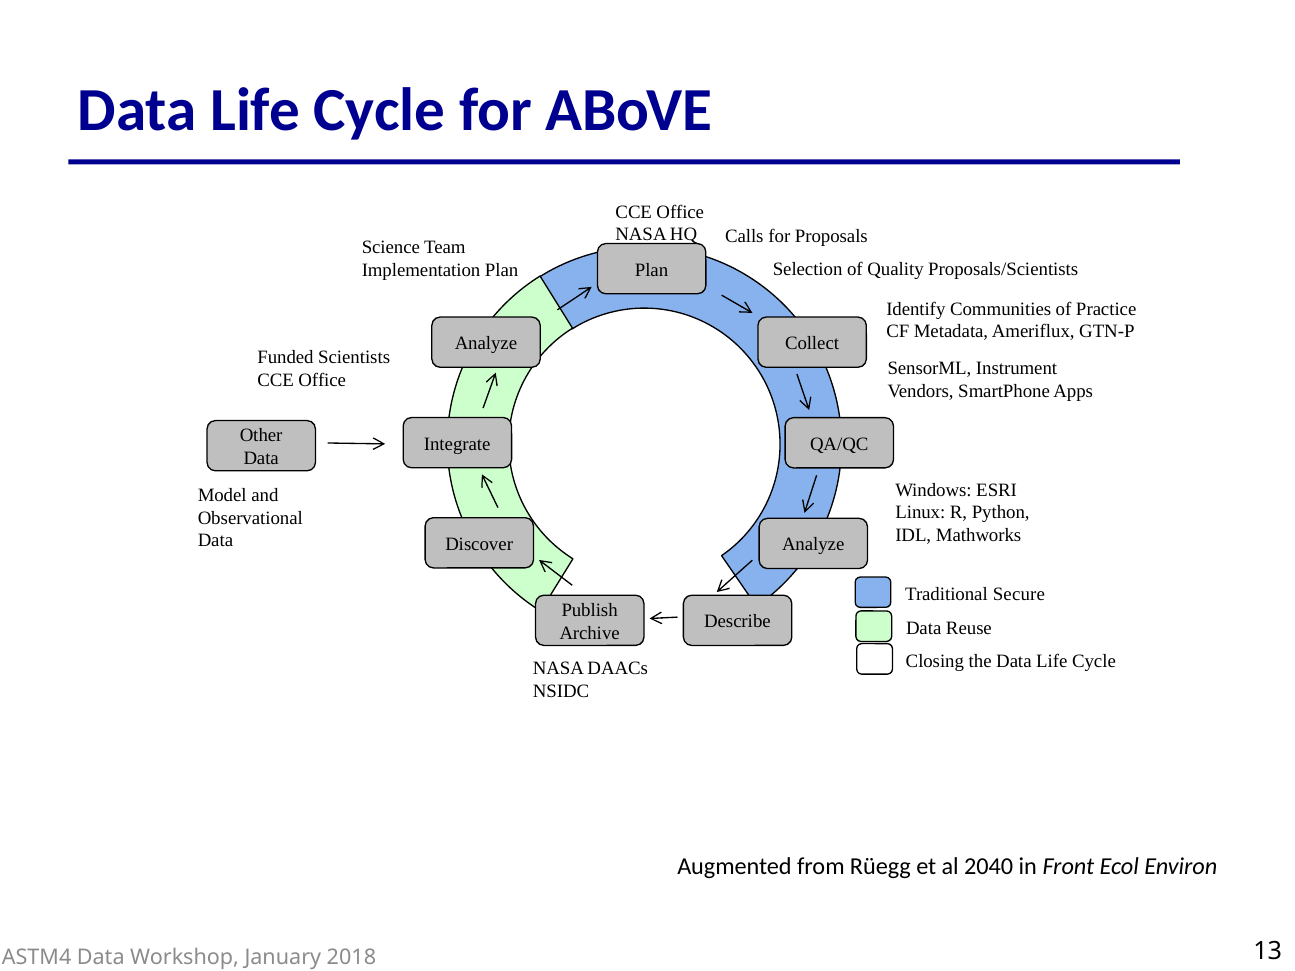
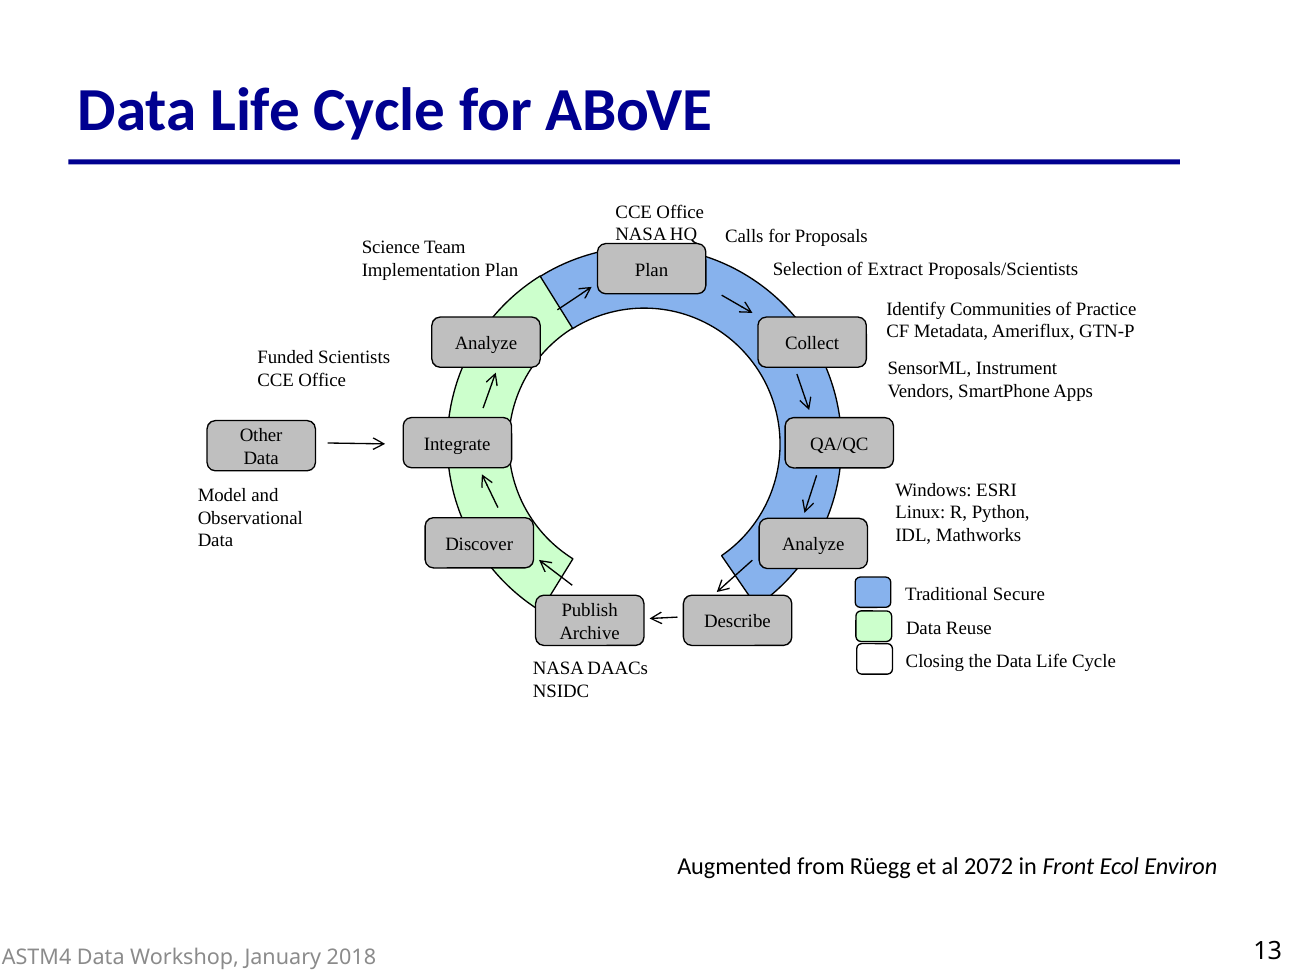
Quality: Quality -> Extract (895, 270)
2040: 2040 -> 2072 (989, 867)
